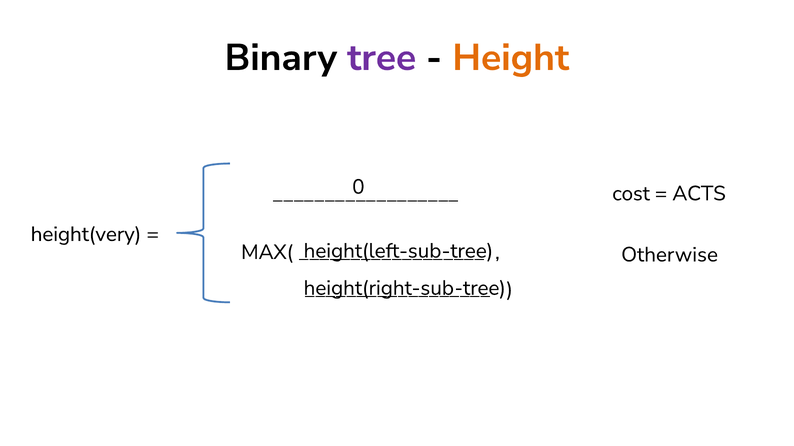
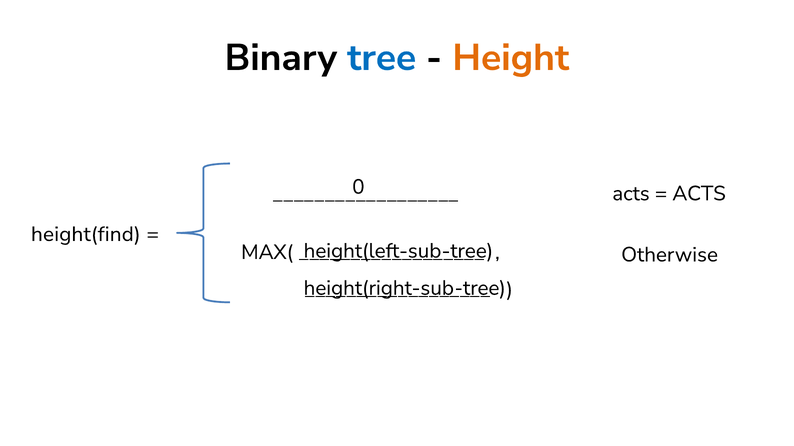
tree colour: purple -> blue (382, 58)
cost: cost -> acts (631, 194)
height(very: height(very -> height(find (86, 234)
